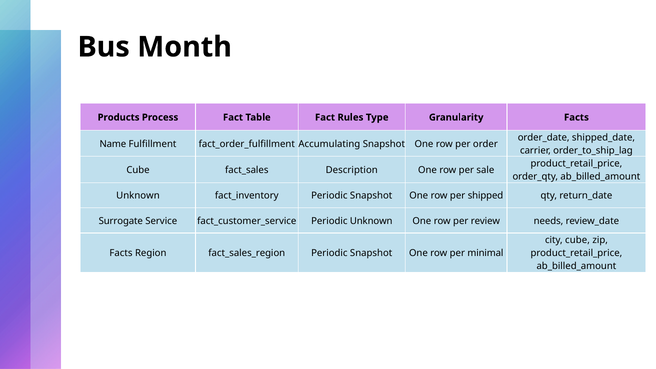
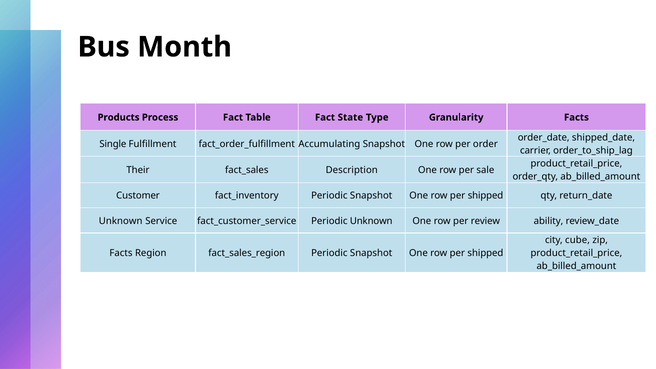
Rules: Rules -> State (350, 117)
Name: Name -> Single (113, 144)
Cube: Cube -> Their (138, 170)
Unknown: Unknown -> Customer (138, 196)
Surrogate: Surrogate -> Unknown (121, 221)
needs: needs -> ability (548, 221)
minimal: minimal -> shipped (485, 253)
